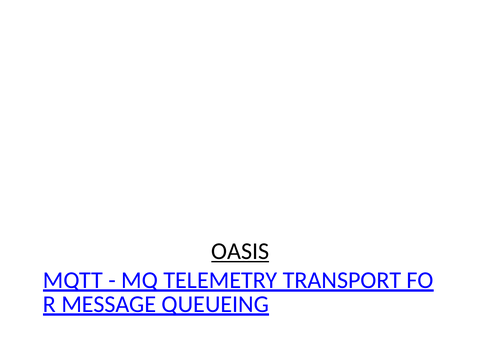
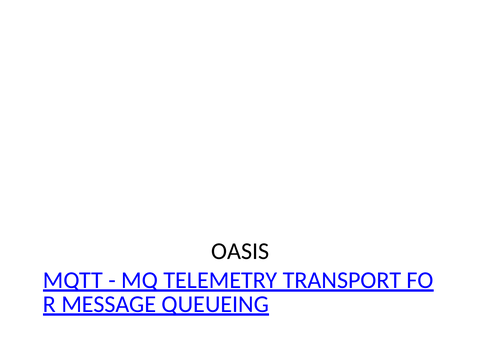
OASIS underline: present -> none (240, 251)
